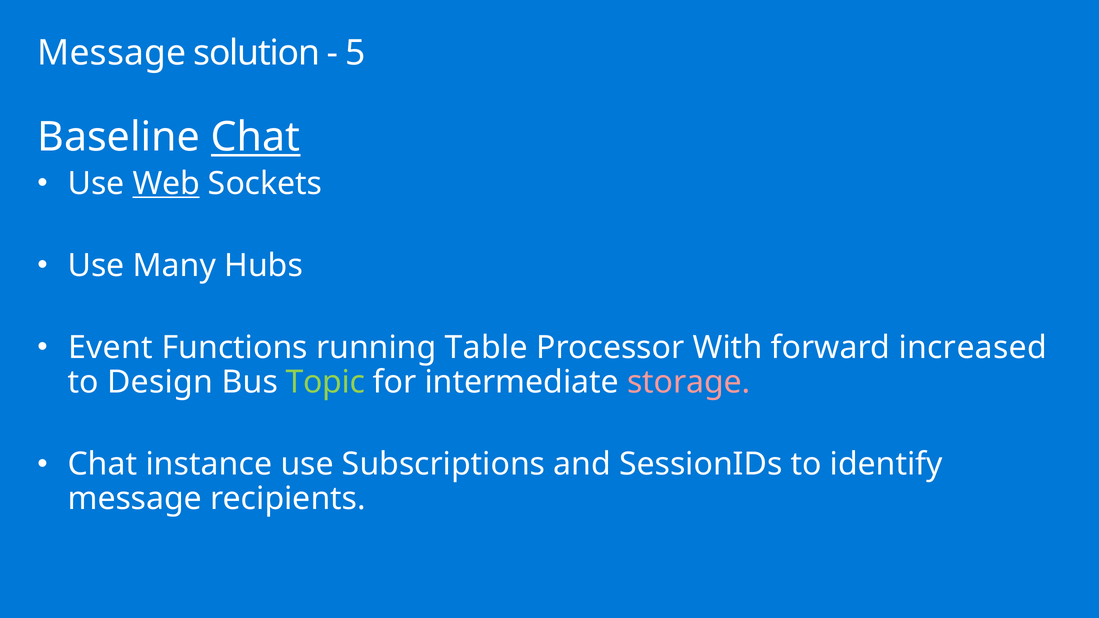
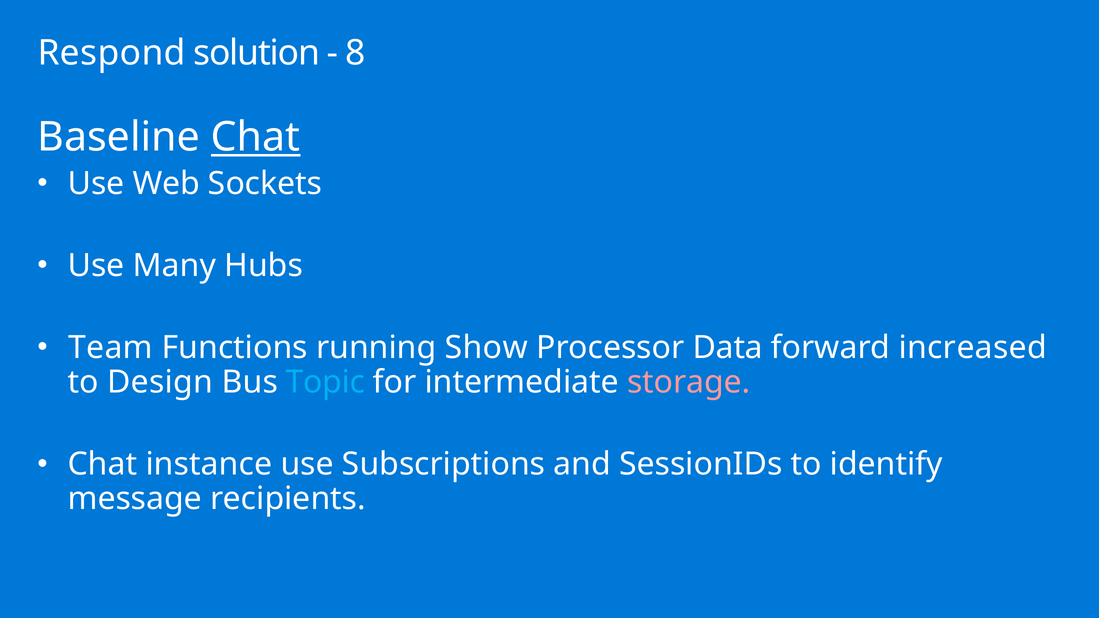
Message: Message -> Respond (112, 53)
5: 5 -> 8 (355, 53)
Web underline: present -> none (166, 184)
Event: Event -> Team (111, 348)
Table: Table -> Show (486, 348)
With: With -> Data (728, 348)
Topic colour: light green -> light blue (325, 382)
